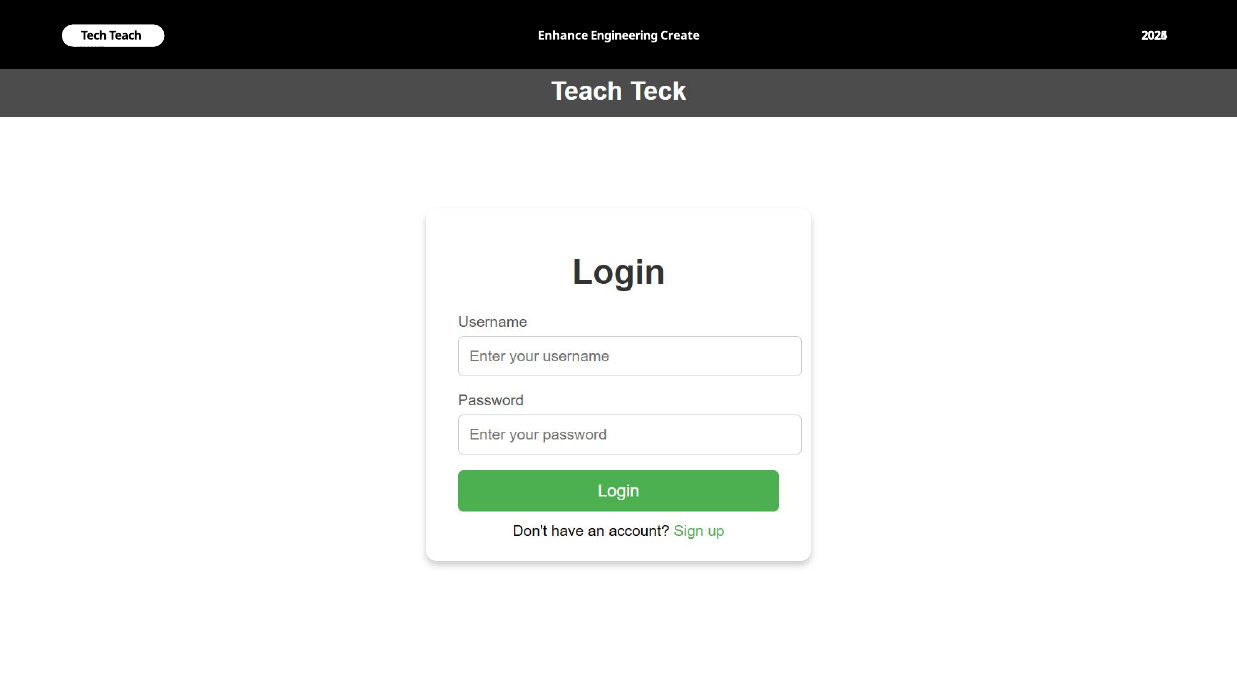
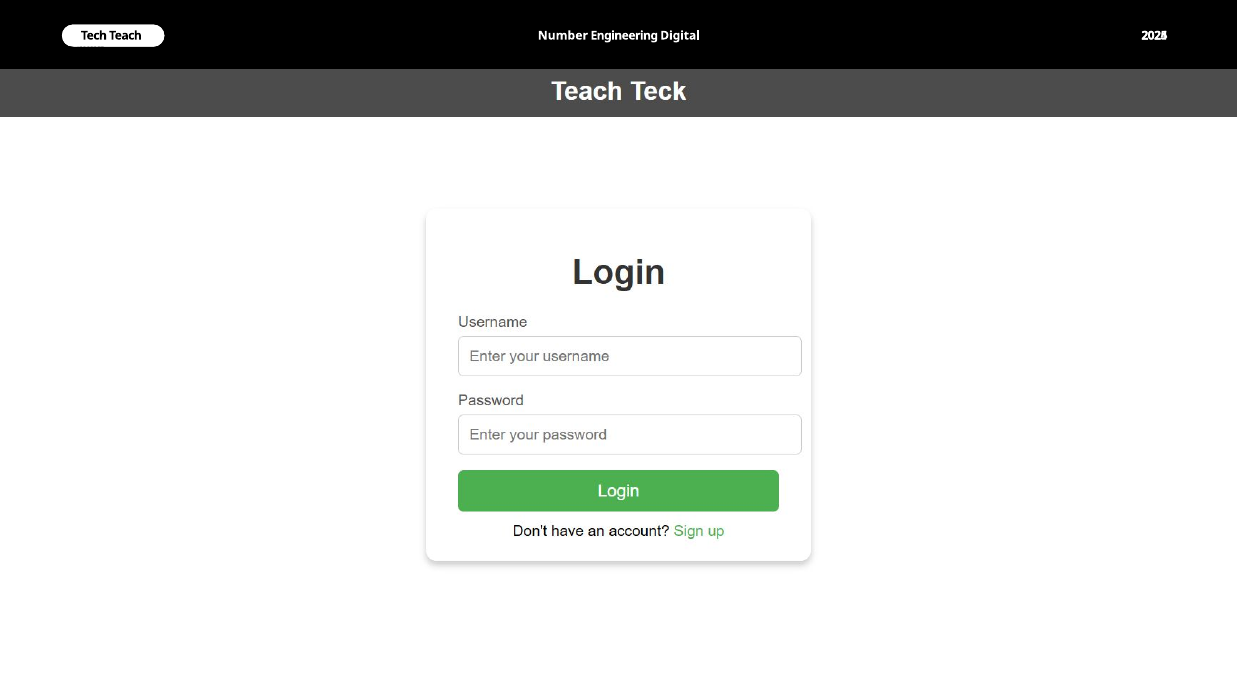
Enhance: Enhance -> Number (563, 36)
Create: Create -> Digital (680, 36)
